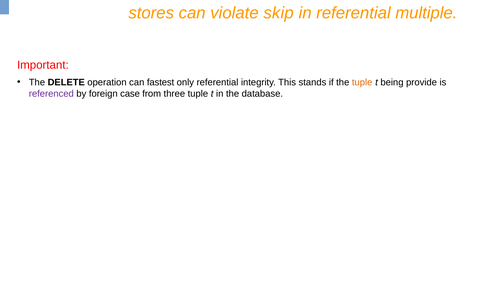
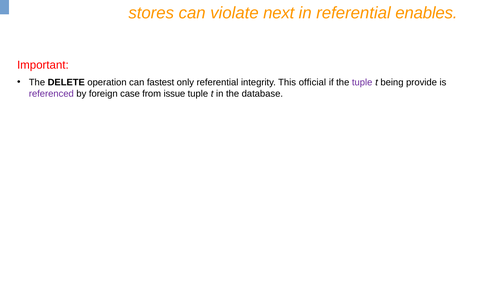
skip: skip -> next (279, 13)
multiple: multiple -> enables (426, 13)
stands: stands -> official (312, 82)
tuple colour: orange -> purple (362, 82)
three: three -> issue (174, 93)
